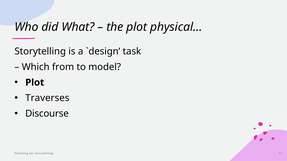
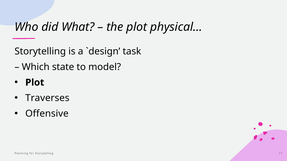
from: from -> state (63, 67)
Discourse: Discourse -> Offensive (47, 114)
